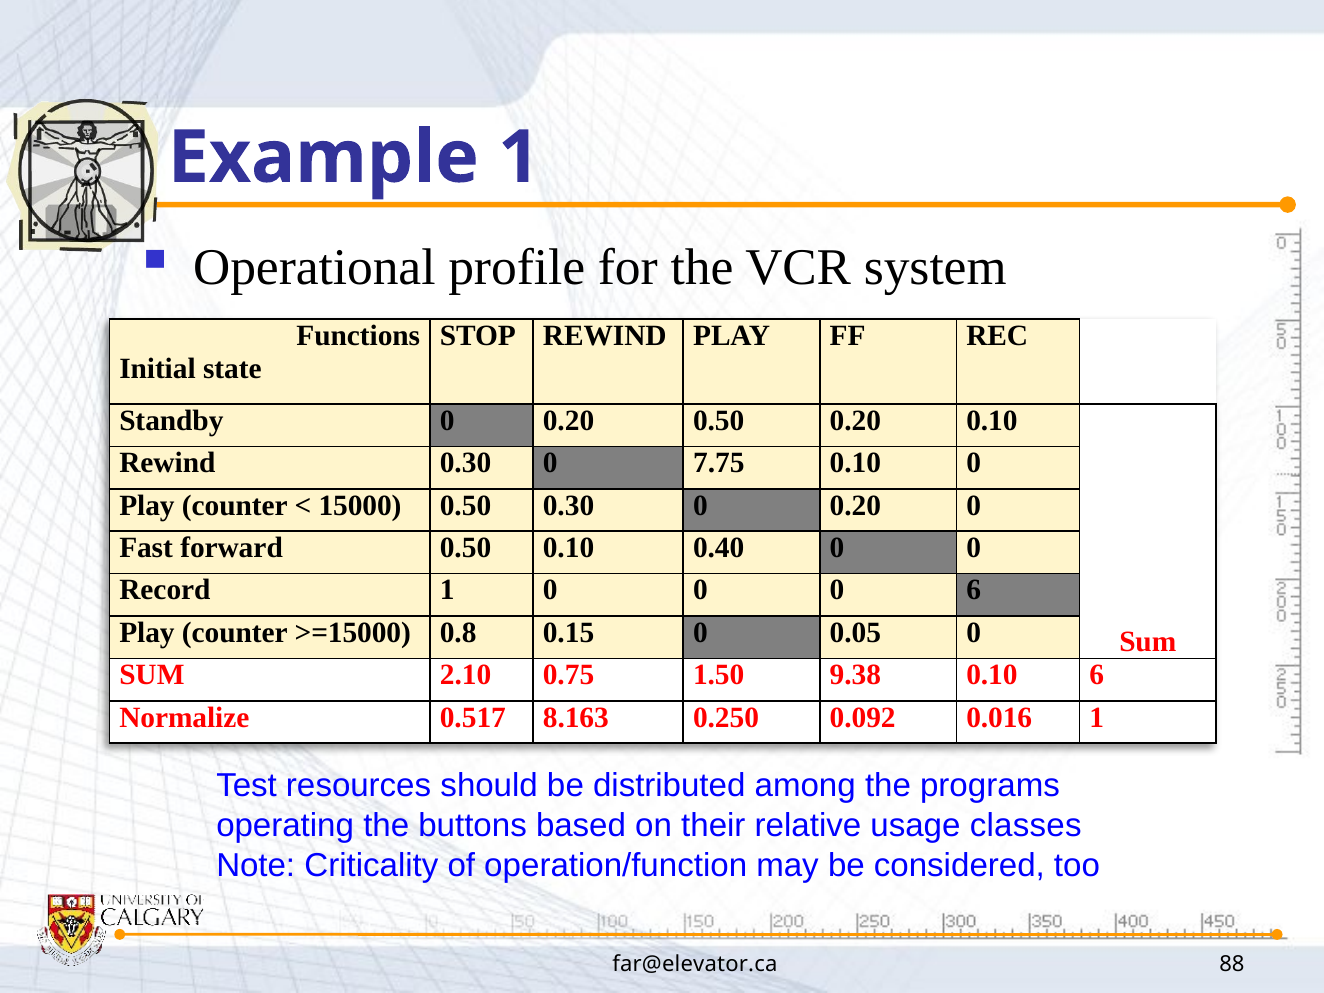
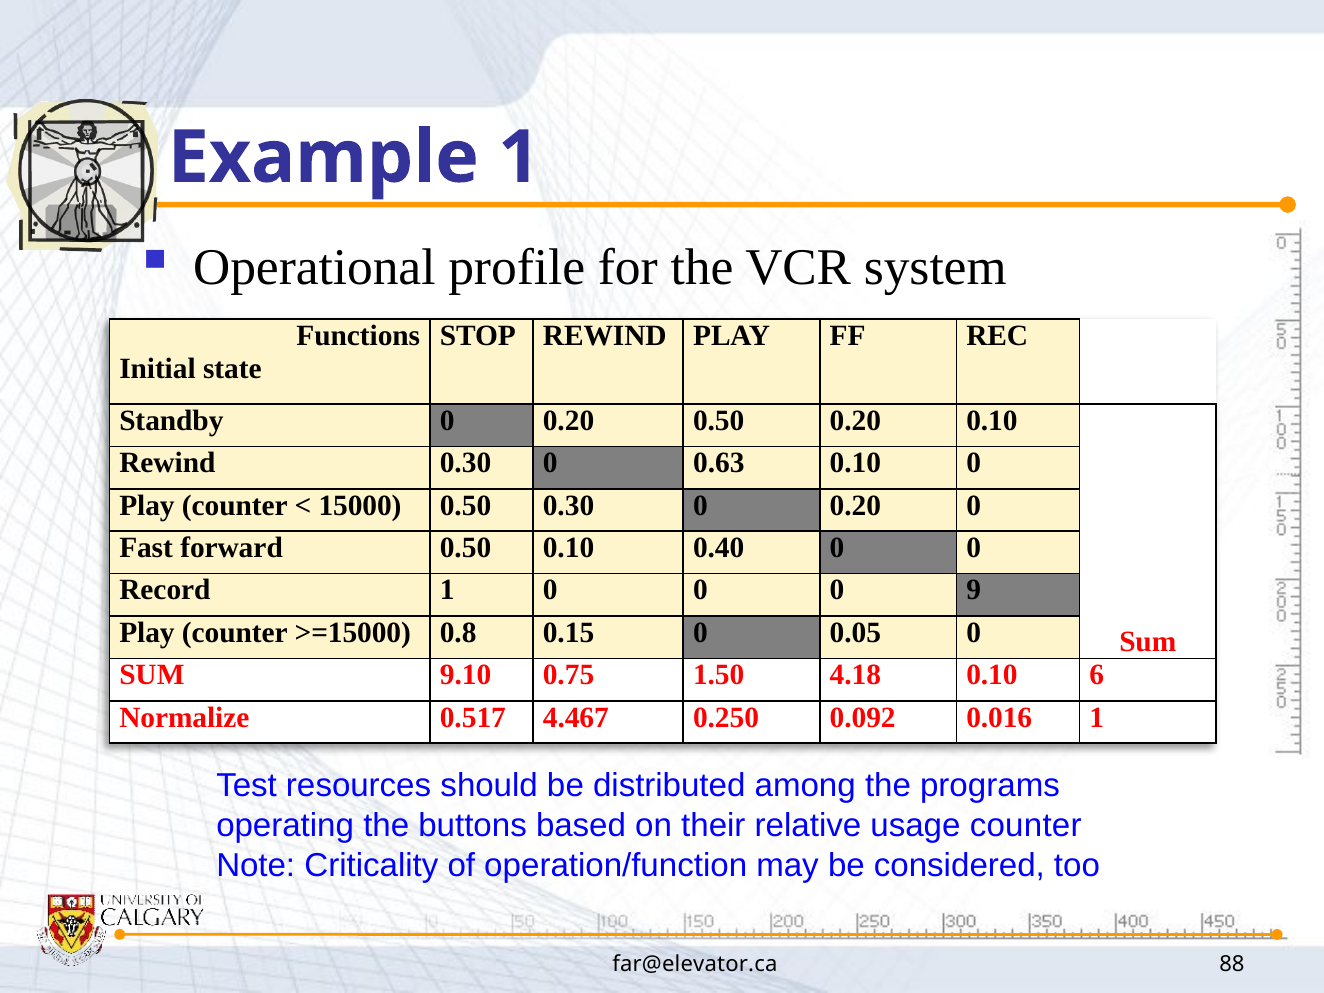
7.75: 7.75 -> 0.63 (719, 463)
0 6: 6 -> 9 (974, 590)
2.10: 2.10 -> 9.10 (466, 675)
9.38: 9.38 -> 4.18 (855, 675)
8.163: 8.163 -> 4.467 (576, 717)
usage classes: classes -> counter (1026, 826)
